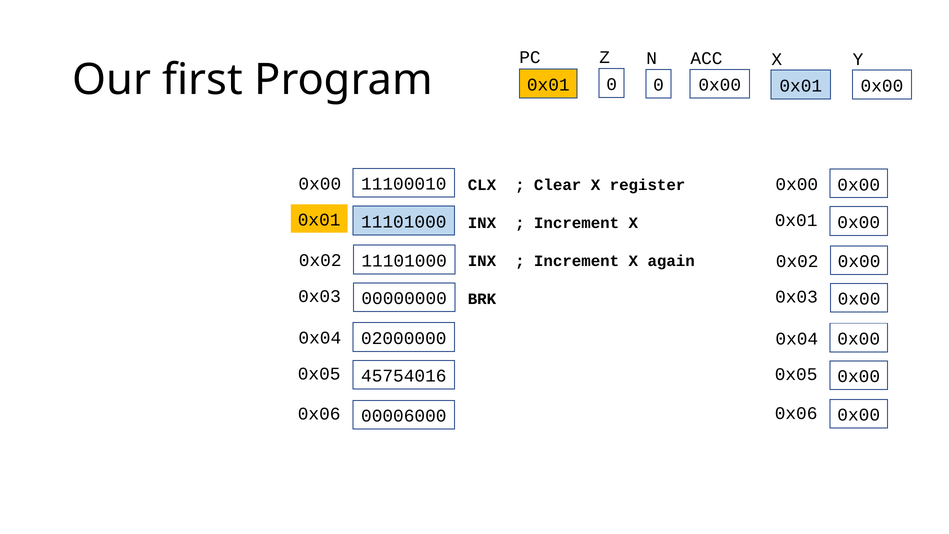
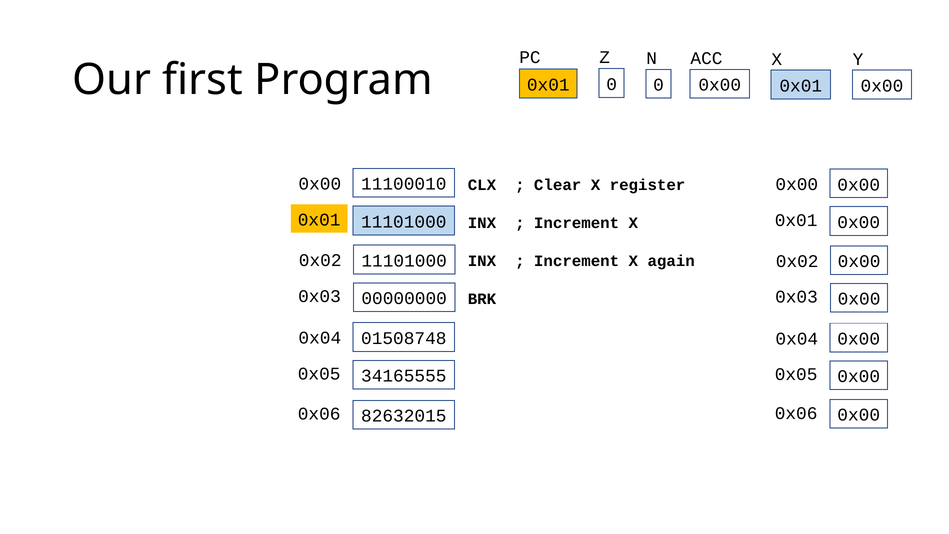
02000000: 02000000 -> 01508748 (404, 338)
45754016: 45754016 -> 34165555 (404, 376)
00006000: 00006000 -> 82632015 (404, 416)
